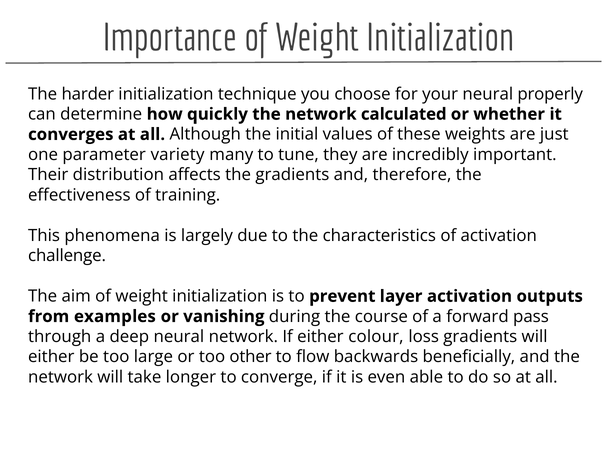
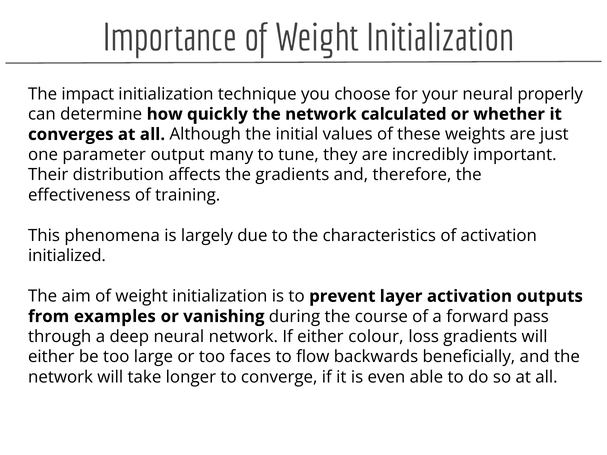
harder: harder -> impact (88, 94)
variety: variety -> output (178, 155)
challenge: challenge -> initialized (67, 256)
other: other -> faces (250, 357)
